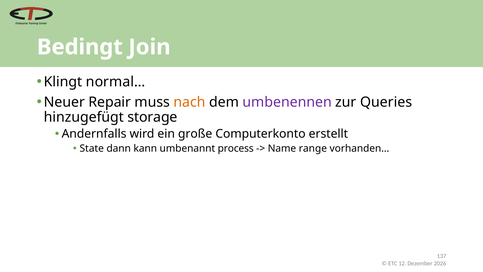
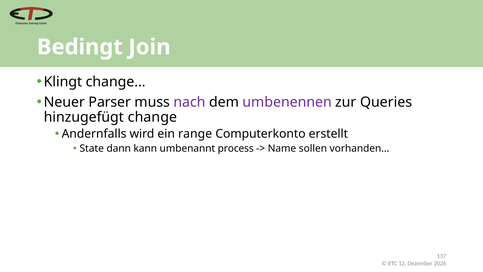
normal…: normal… -> change… (116, 82)
Repair: Repair -> Parser (110, 102)
nach colour: orange -> purple (190, 102)
storage: storage -> change (152, 117)
große: große -> range (195, 134)
range: range -> sollen (313, 148)
